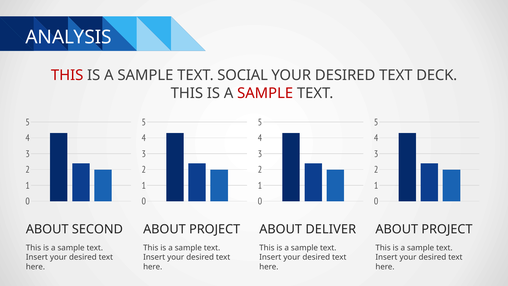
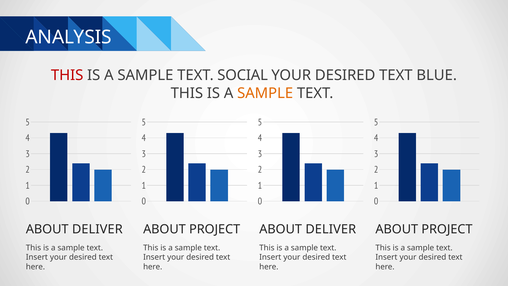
DECK: DECK -> BLUE (437, 75)
SAMPLE colour: red -> orange (265, 93)
SECOND: SECOND -> DELIVER (97, 229)
